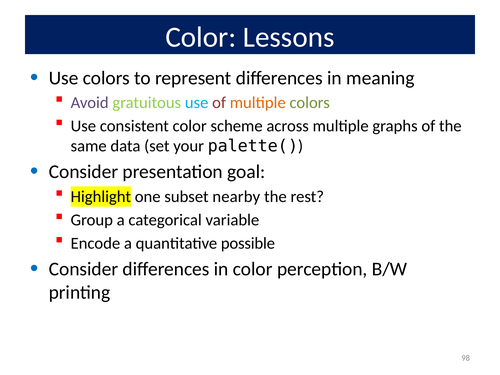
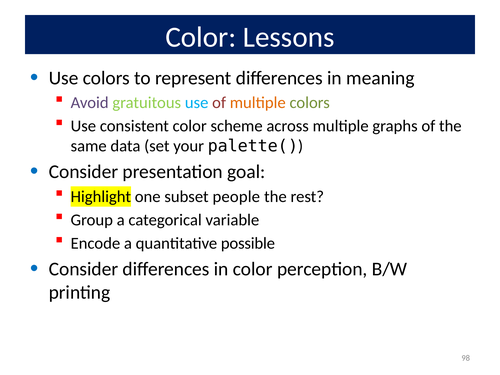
nearby: nearby -> people (236, 197)
